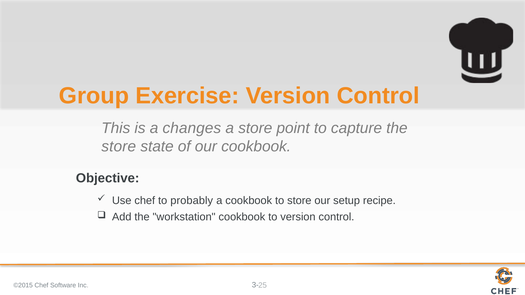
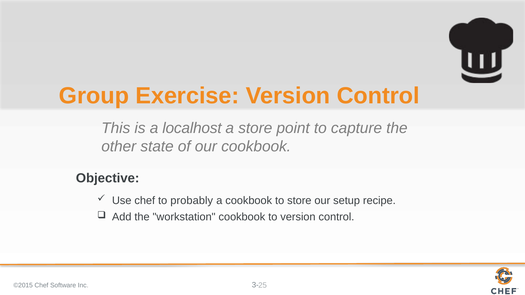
changes: changes -> localhost (192, 128)
store: store -> other (119, 147)
